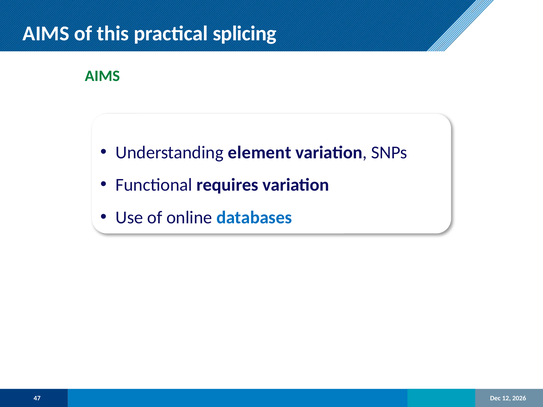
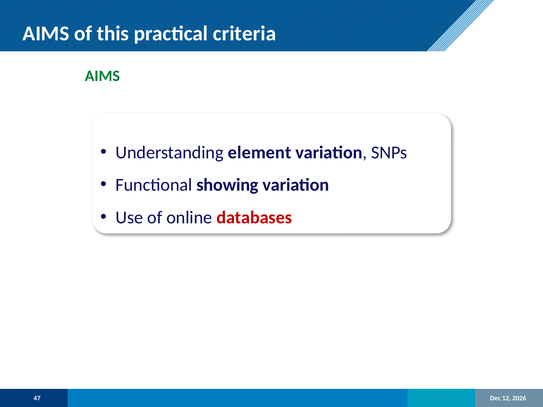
splicing: splicing -> criteria (244, 34)
requires: requires -> showing (228, 185)
databases colour: blue -> red (254, 218)
